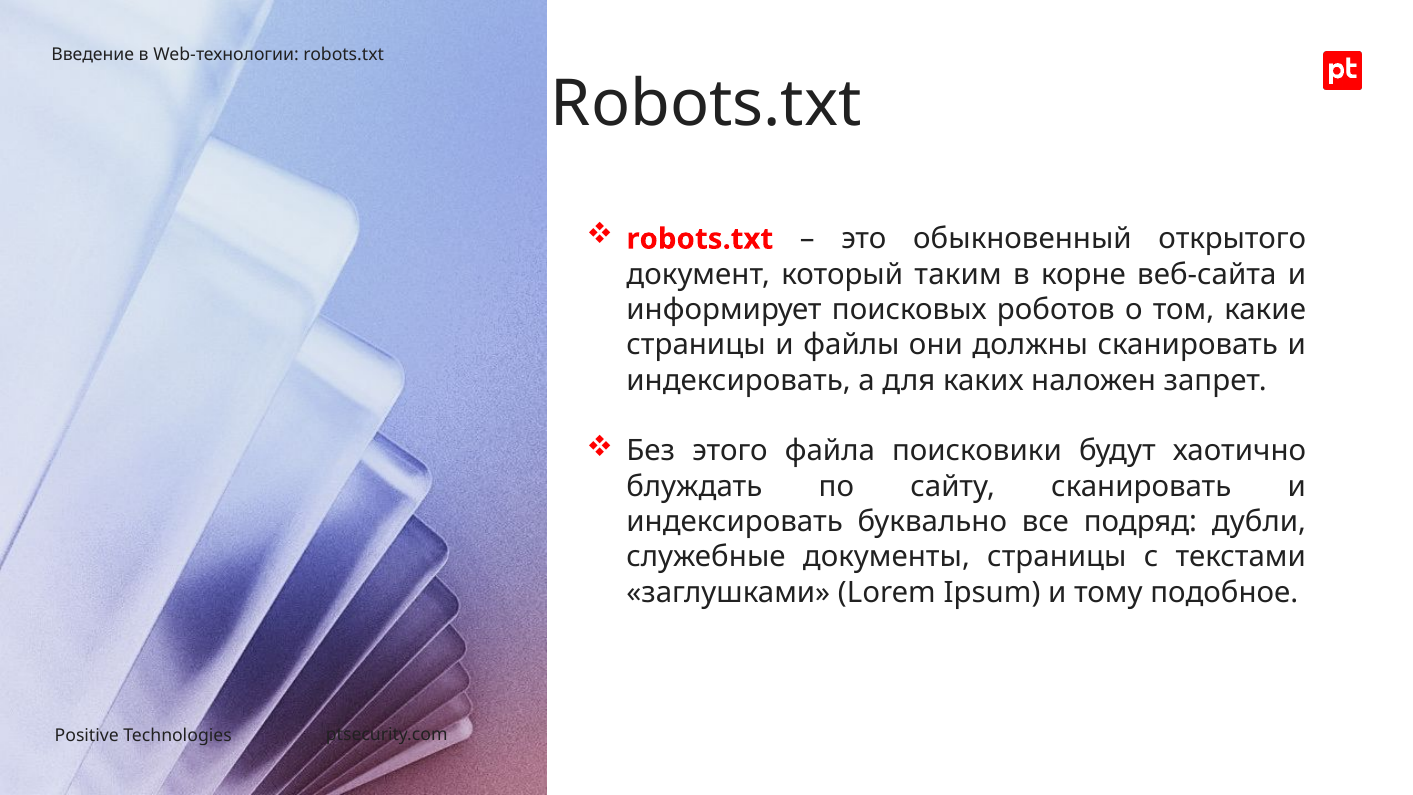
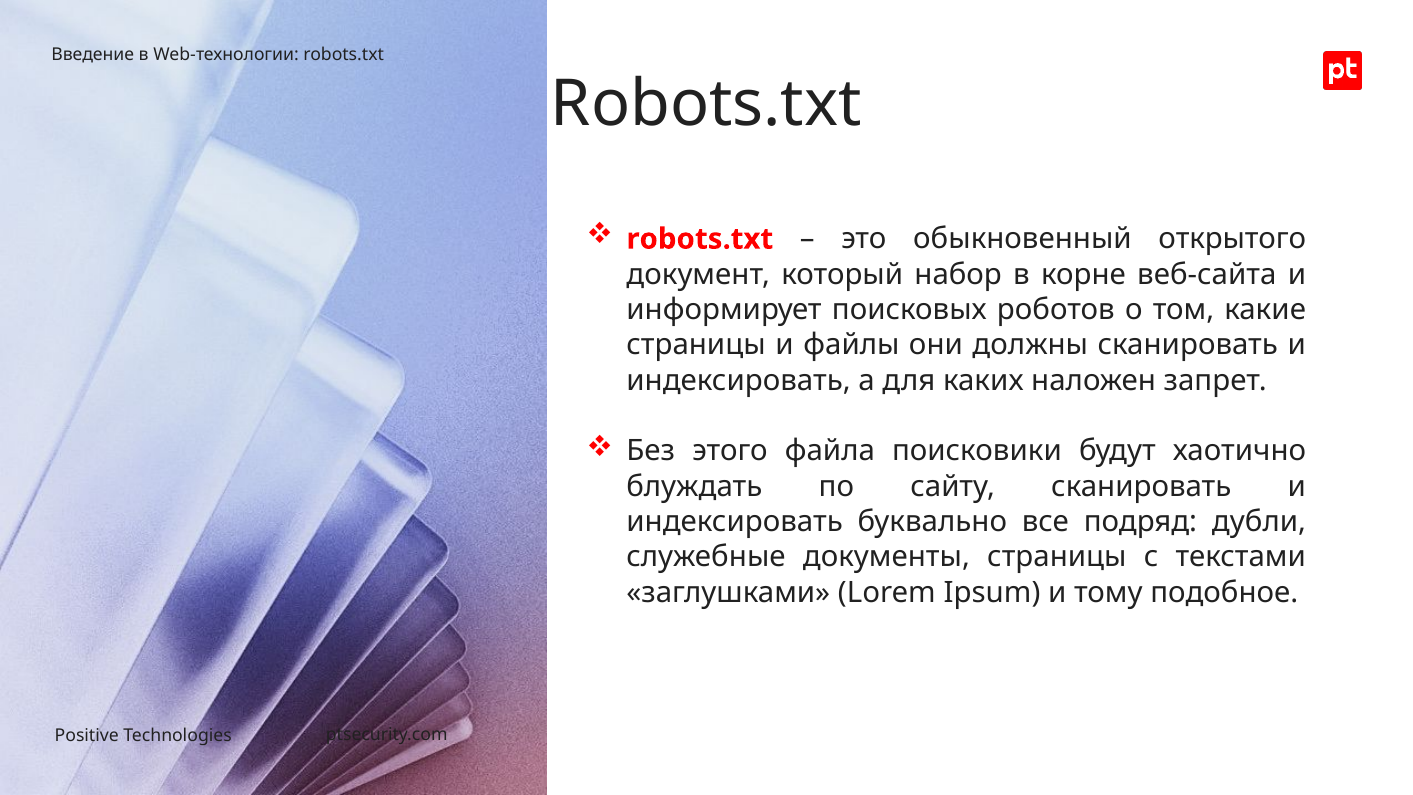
таким: таким -> набор (958, 274)
